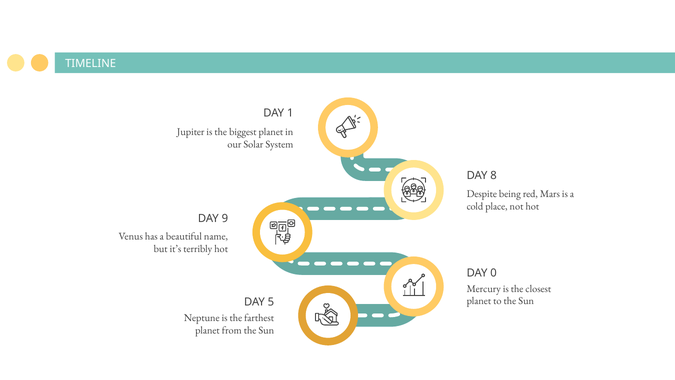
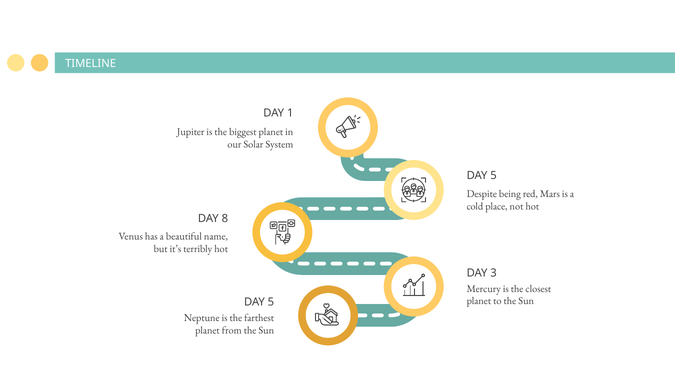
8: 8 -> 5 (494, 176)
9: 9 -> 8 (225, 219)
0: 0 -> 3 (494, 273)
